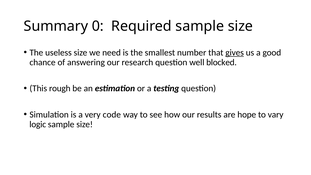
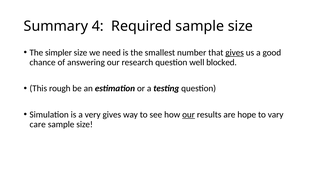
0: 0 -> 4 (98, 26)
useless: useless -> simpler (59, 53)
very code: code -> gives (112, 115)
our underline: none -> present (189, 115)
logic: logic -> care (38, 124)
